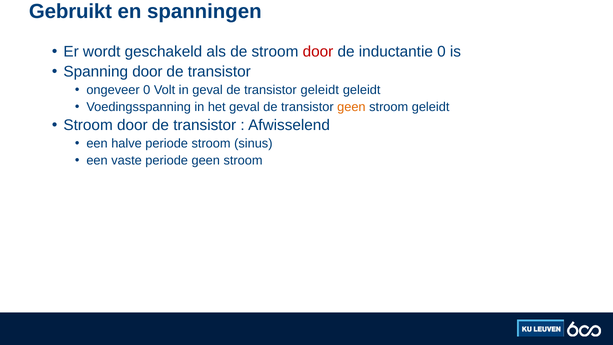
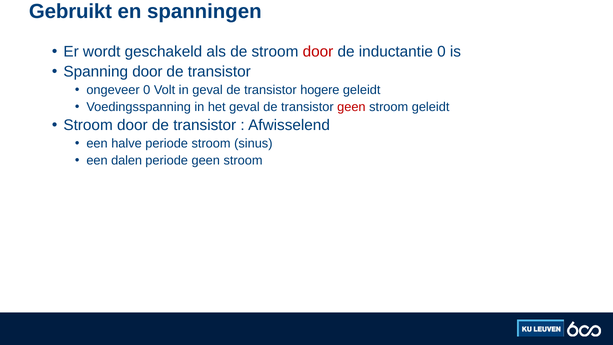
transistor geleidt: geleidt -> hogere (320, 90)
geen colour: orange -> red (351, 107)
vaste: vaste -> dalen (127, 161)
